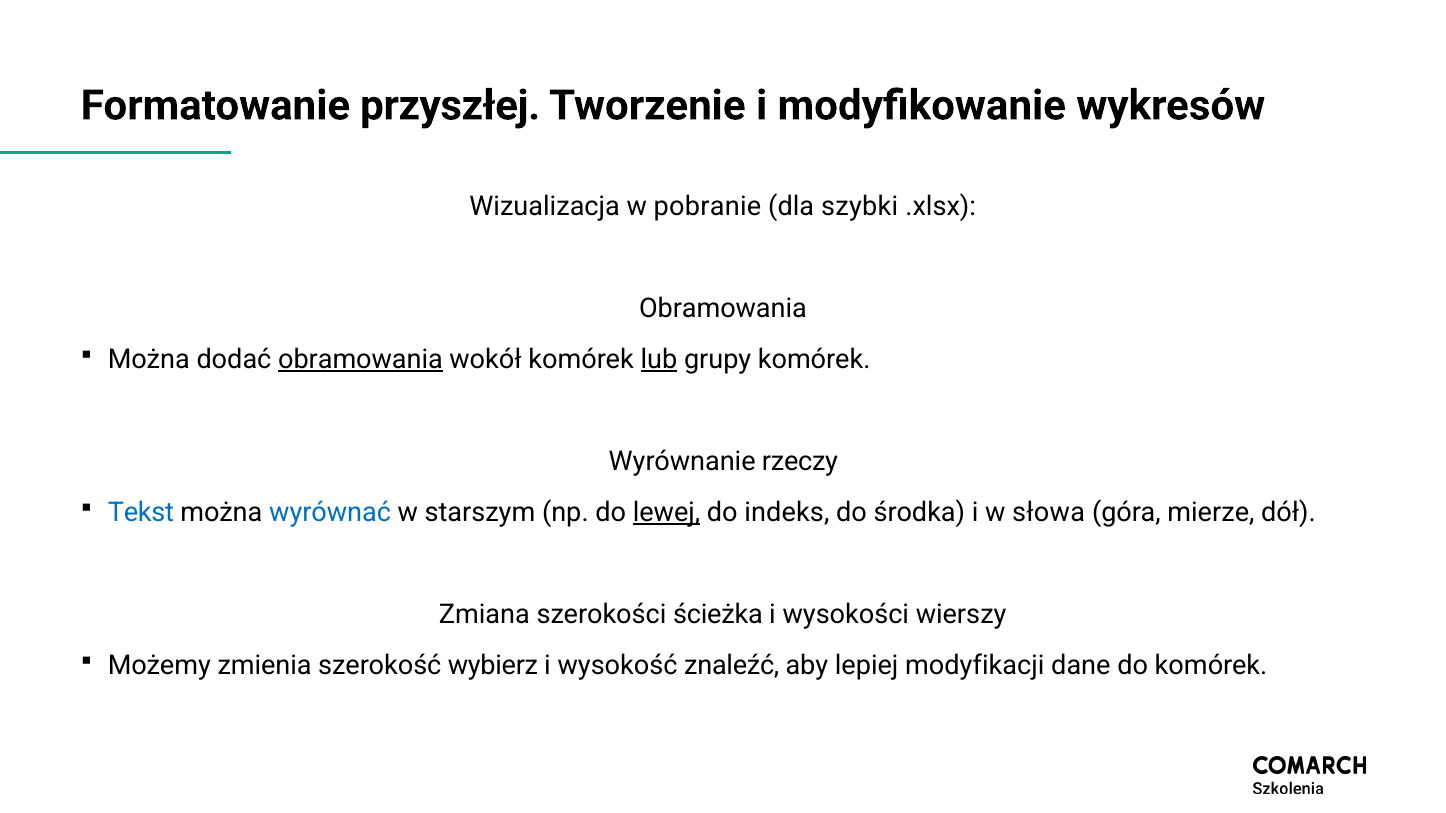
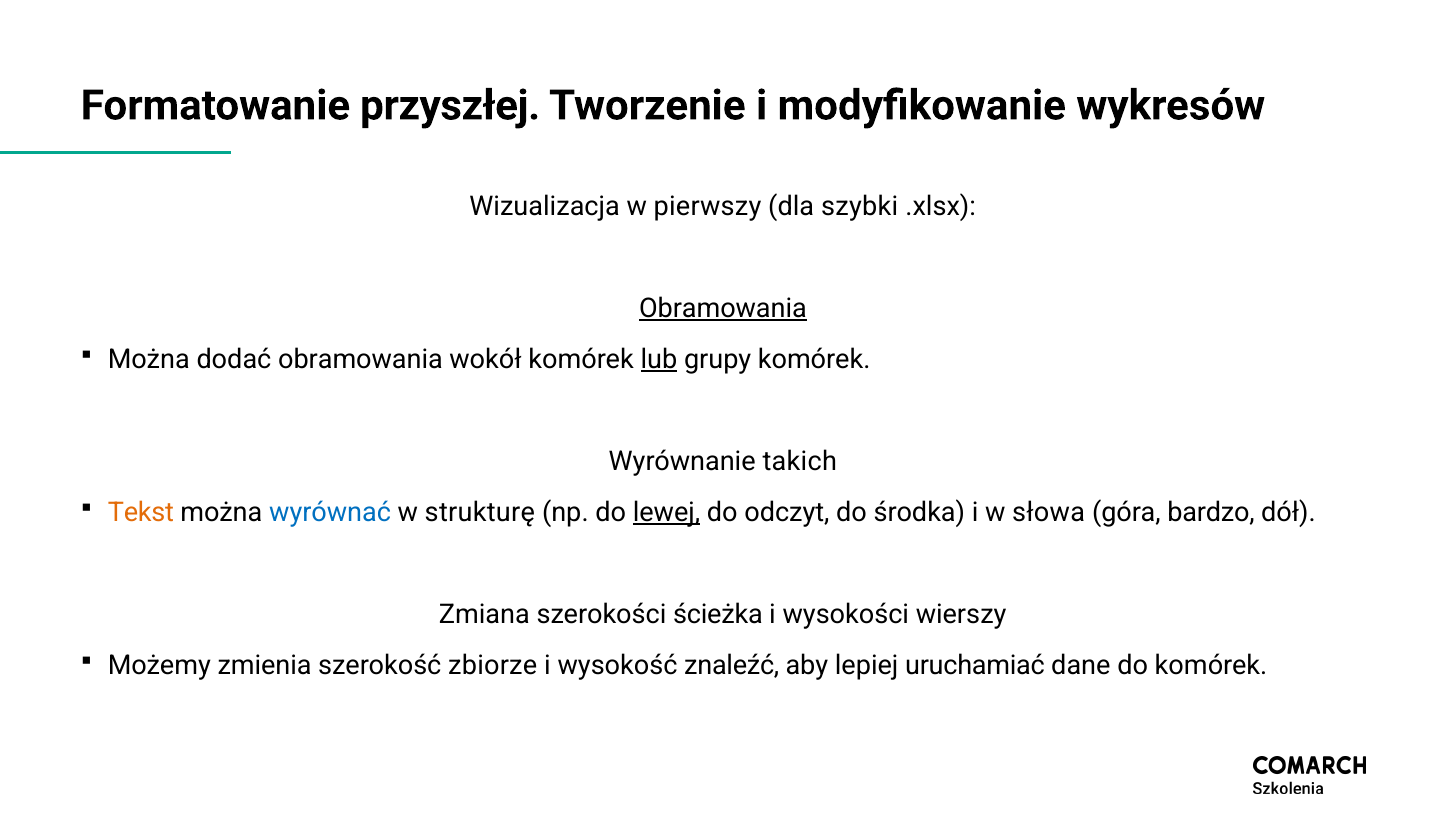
pobranie: pobranie -> pierwszy (708, 206)
Obramowania underline: none -> present (723, 308)
obramowania underline: present -> none (360, 359)
rzeczy: rzeczy -> takich (800, 461)
Tekst colour: blue -> orange (141, 513)
starszym: starszym -> strukturę (480, 513)
indeks: indeks -> odczyt (787, 513)
mierze: mierze -> bardzo (1211, 513)
wybierz: wybierz -> zbiorze (493, 666)
modyfikacji: modyfikacji -> uruchamiać (975, 666)
